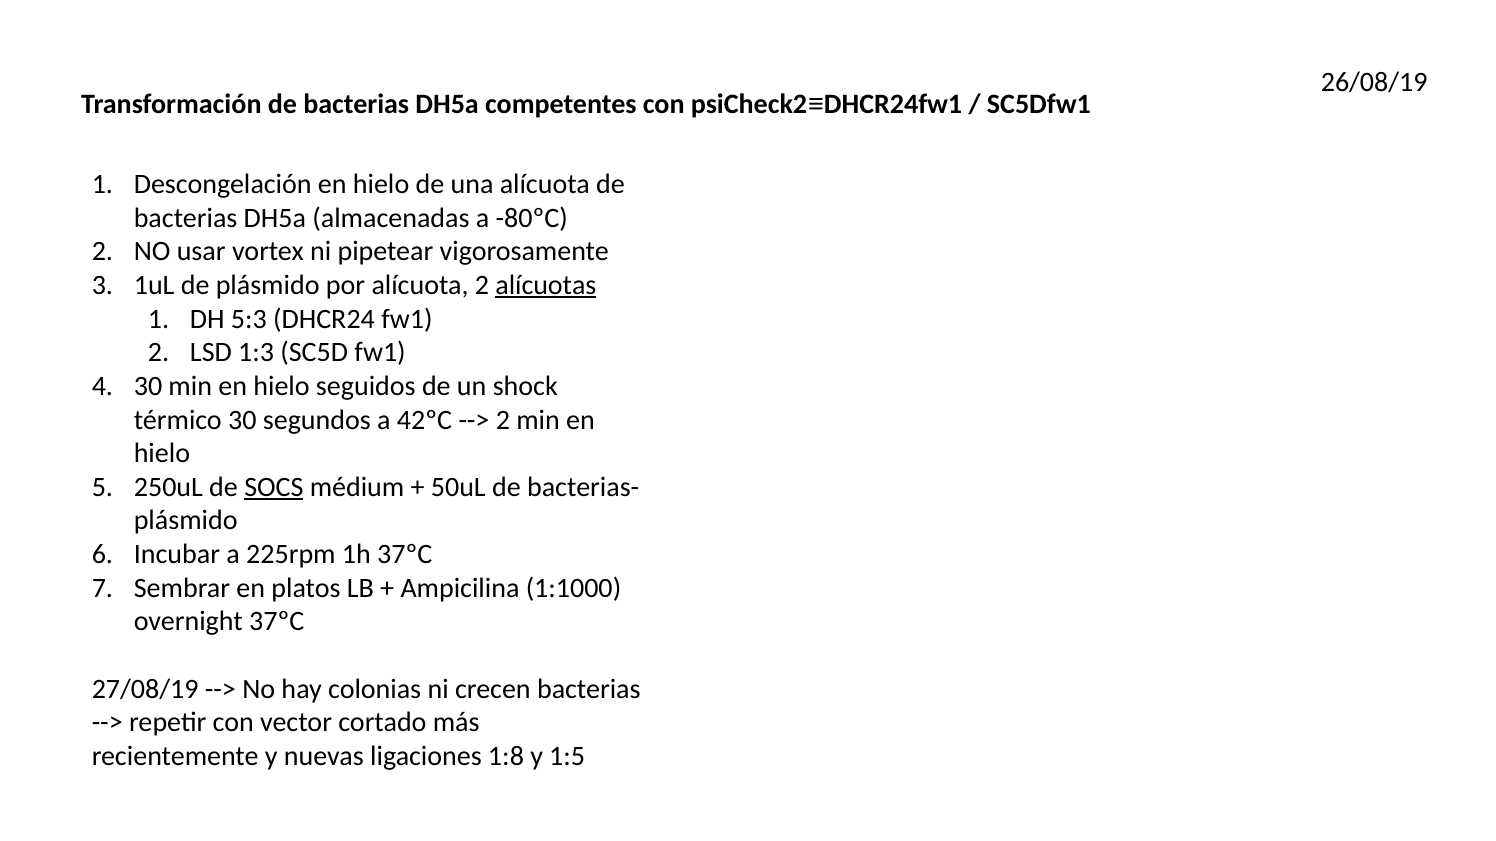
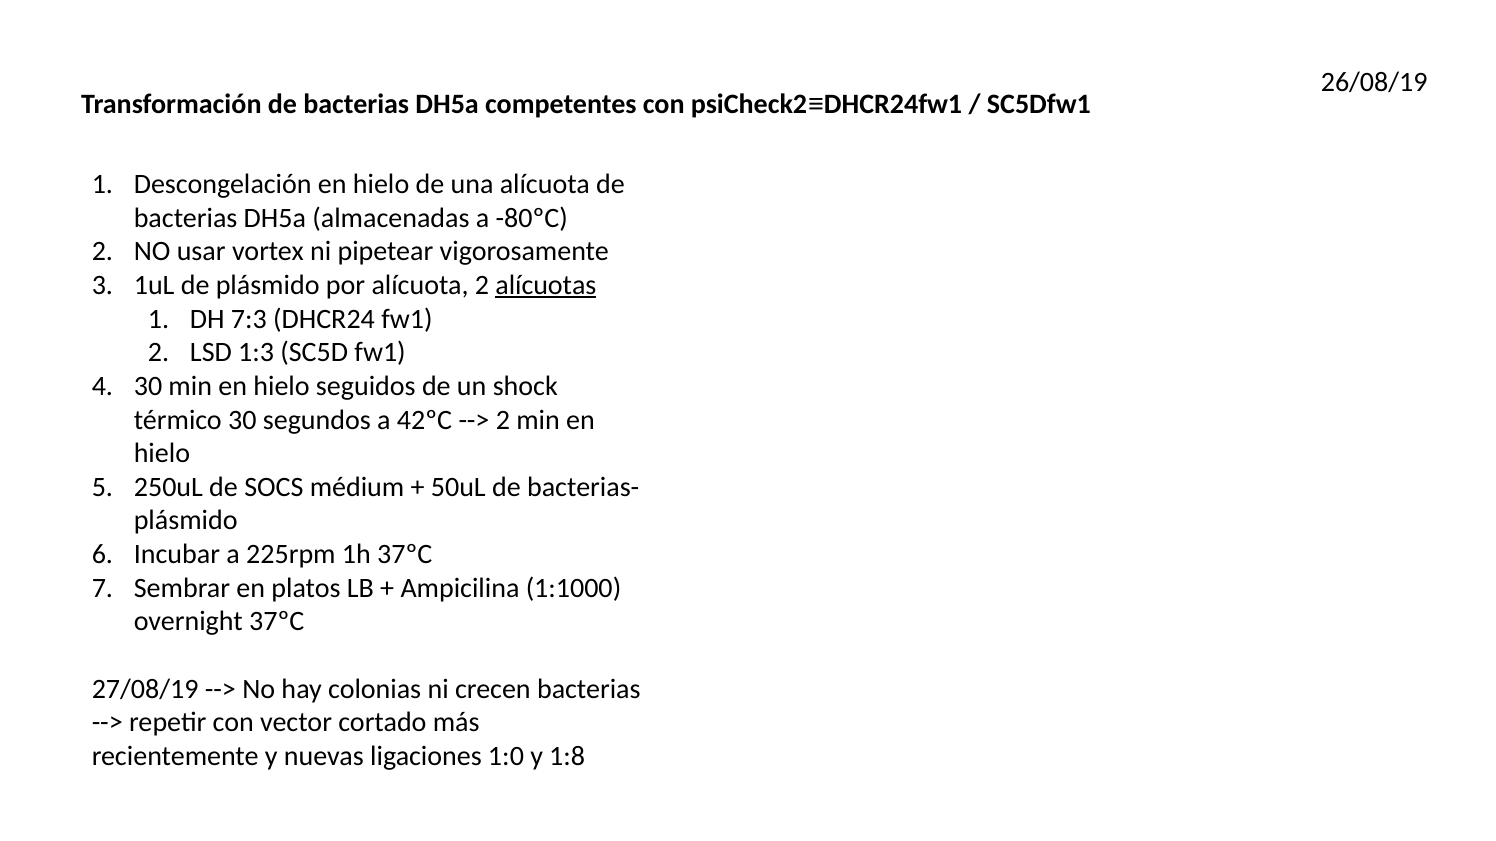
5:3: 5:3 -> 7:3 (249, 319)
SOCS underline: present -> none (274, 487)
1:8: 1:8 -> 1:0 (506, 757)
1:5: 1:5 -> 1:8 (567, 757)
